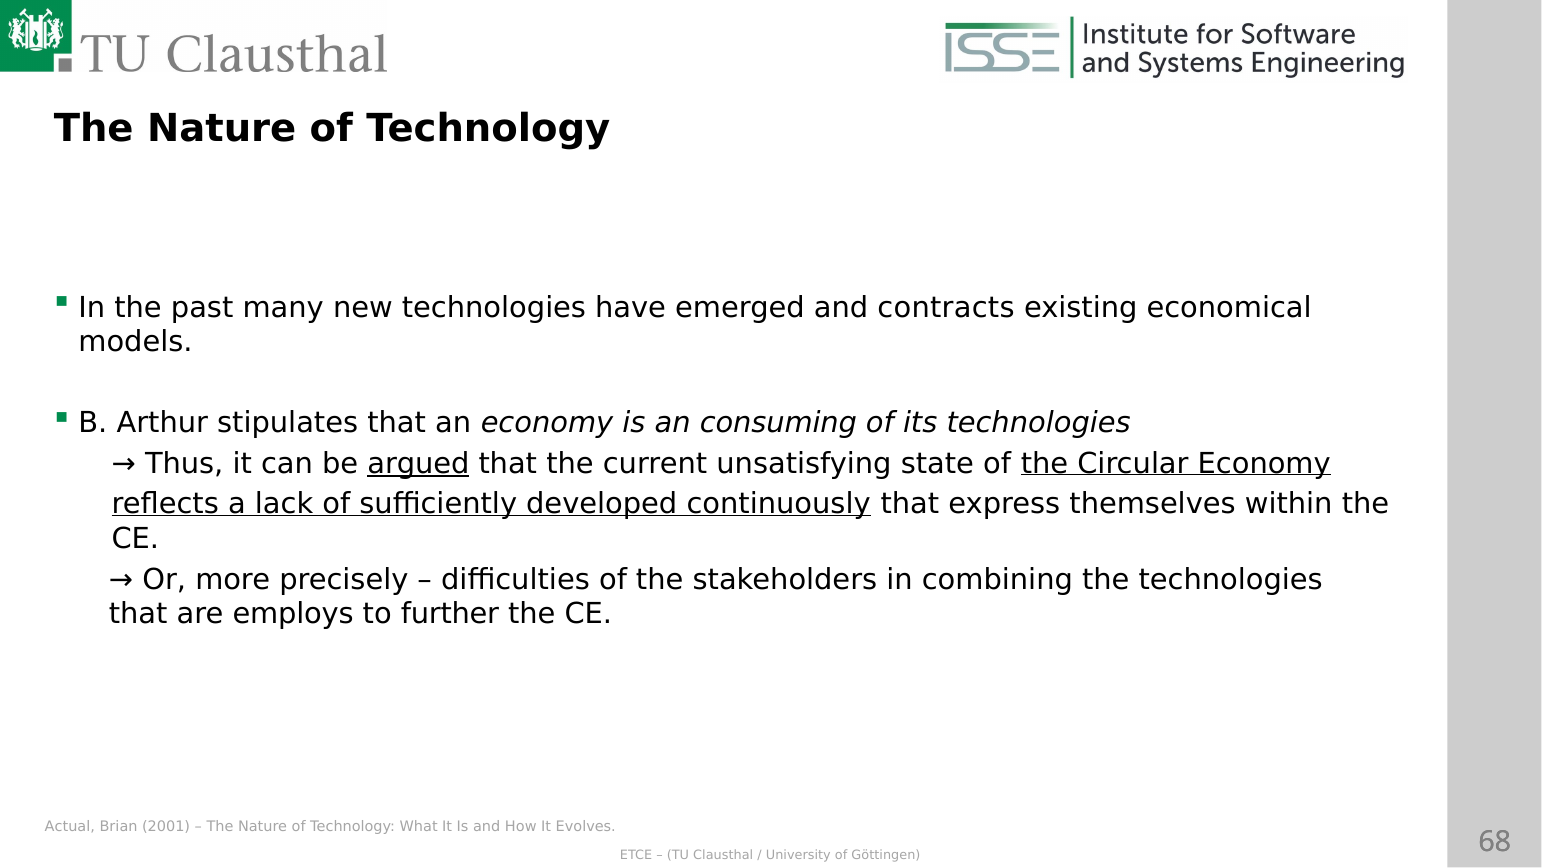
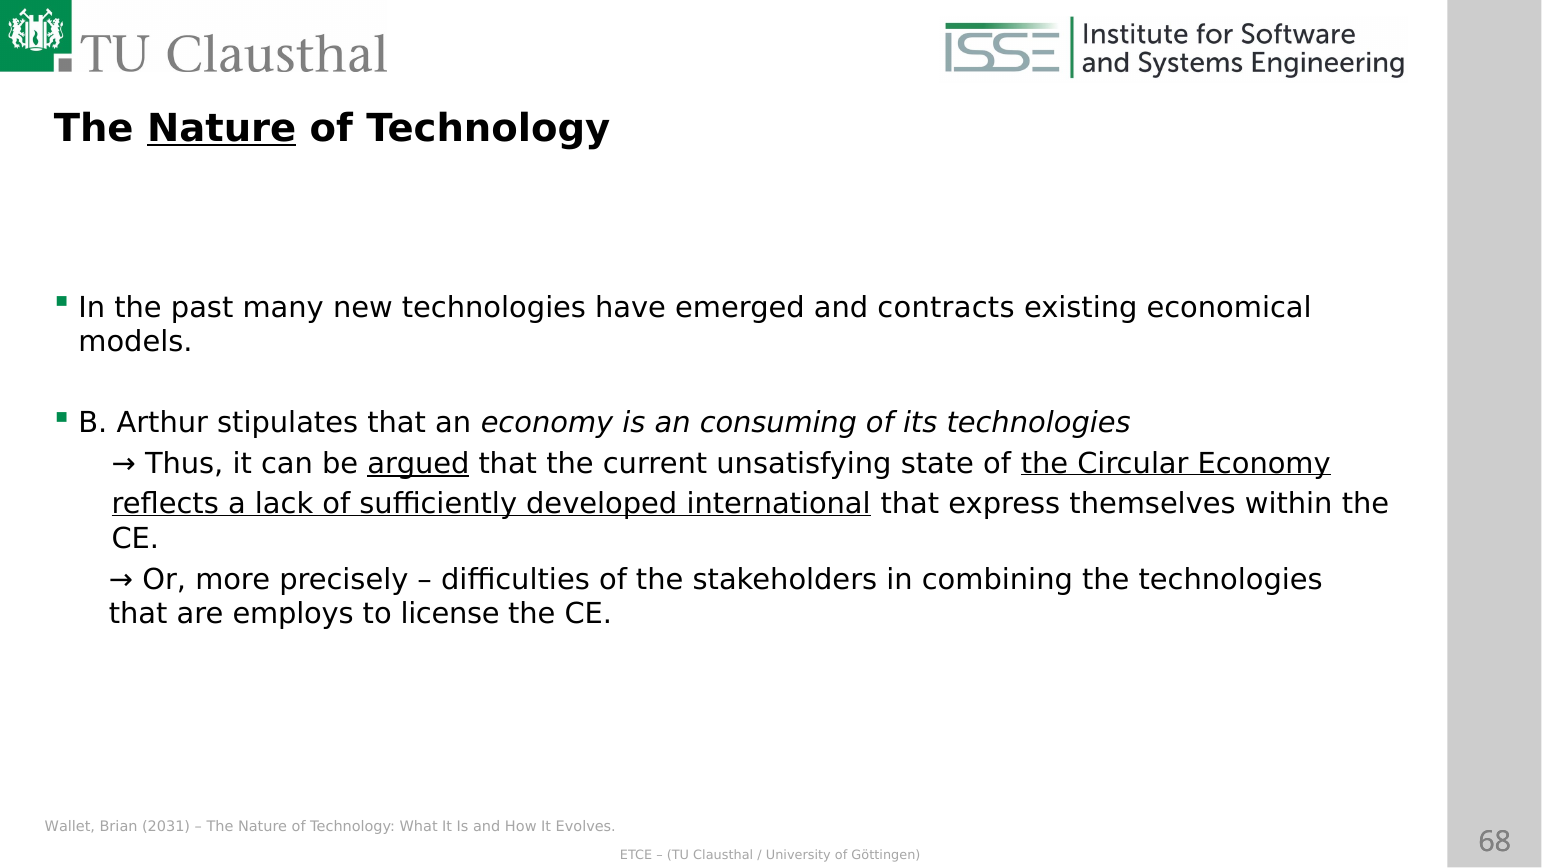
Nature underline: none -> present (222, 128)
continuously: continuously -> international (779, 504)
further: further -> license (450, 614)
Actual: Actual -> Wallet (70, 826)
2001: 2001 -> 2031 (166, 826)
